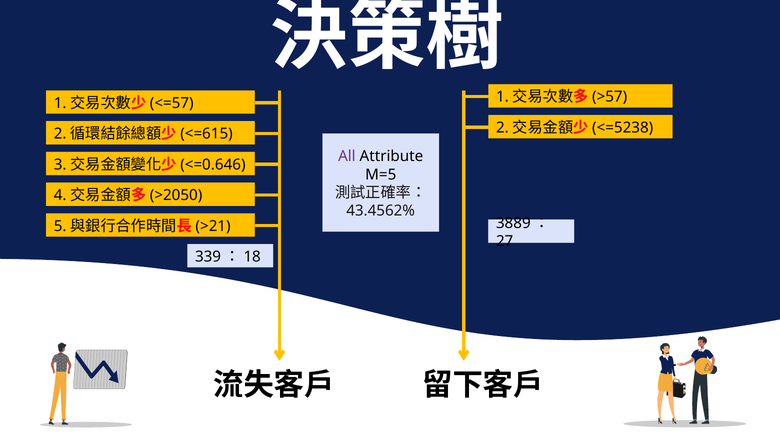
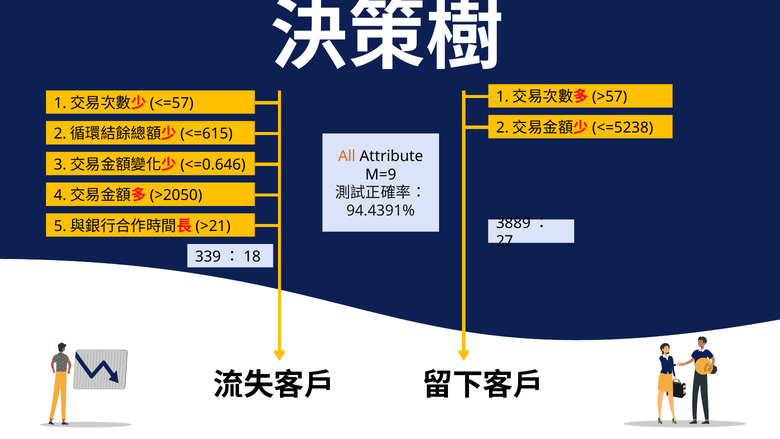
All colour: purple -> orange (347, 156)
M=5: M=5 -> M=9 (381, 174)
43.4562%: 43.4562% -> 94.4391% (381, 211)
